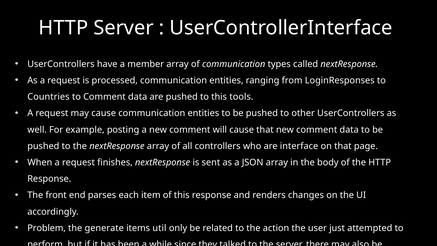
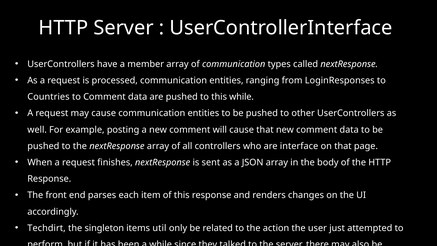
this tools: tools -> while (242, 97)
Problem: Problem -> Techdirt (47, 228)
generate: generate -> singleton (104, 228)
